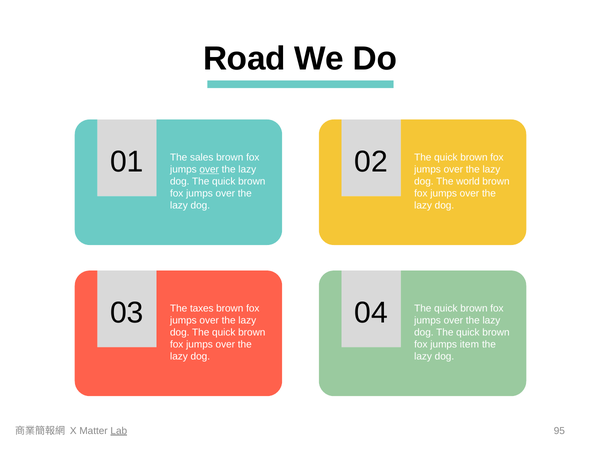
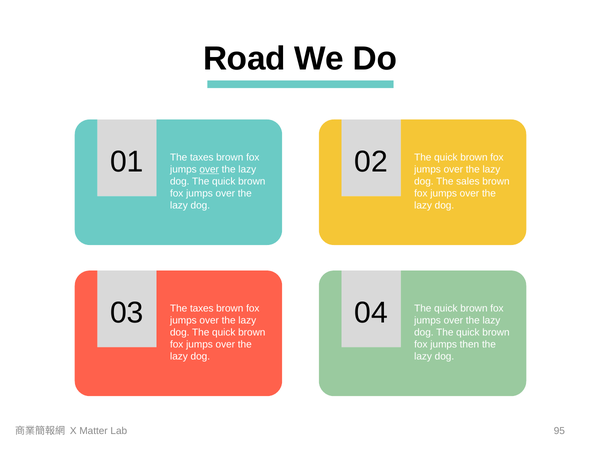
01 The sales: sales -> taxes (202, 157)
world: world -> sales (468, 181)
item: item -> then (469, 344)
Lab underline: present -> none (119, 430)
